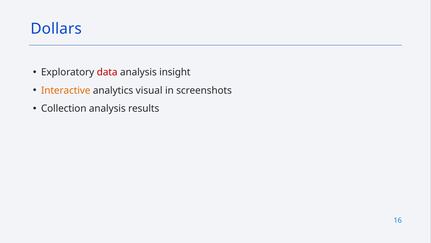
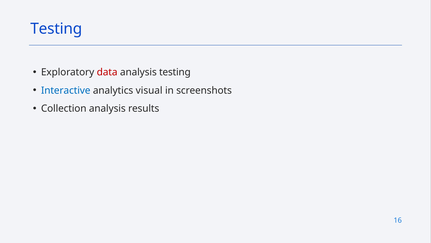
Dollars: Dollars -> Testing (56, 29)
analysis insight: insight -> testing (175, 72)
Interactive colour: orange -> blue (66, 90)
